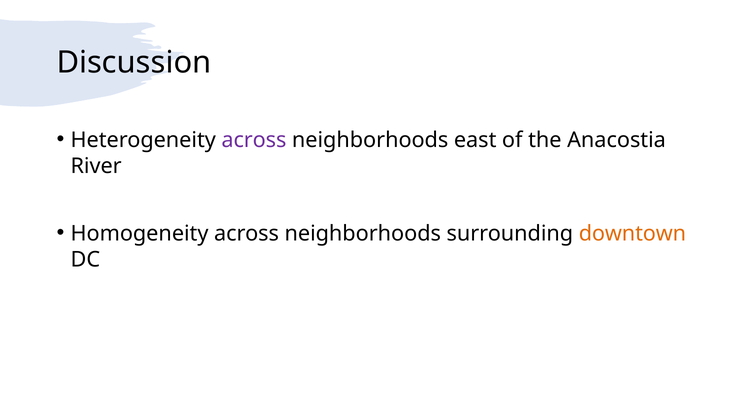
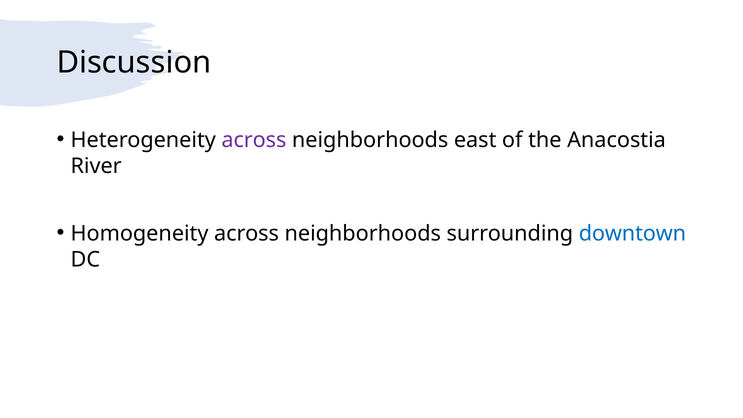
downtown colour: orange -> blue (632, 233)
